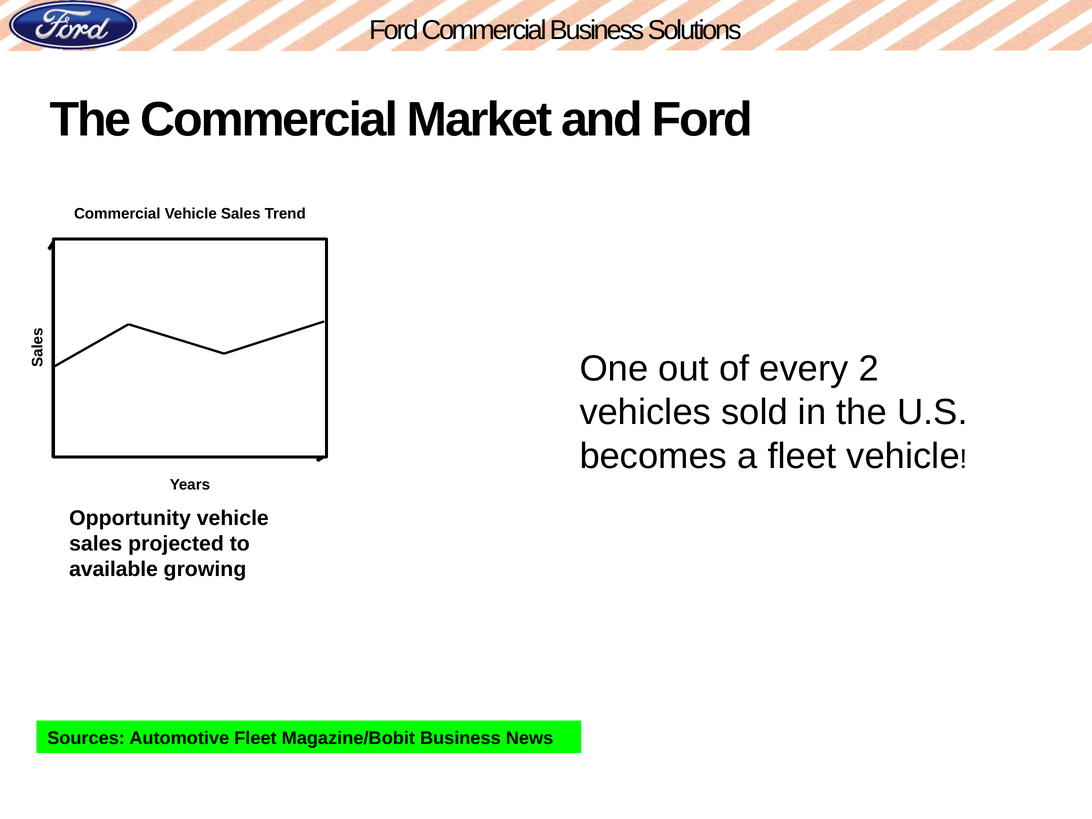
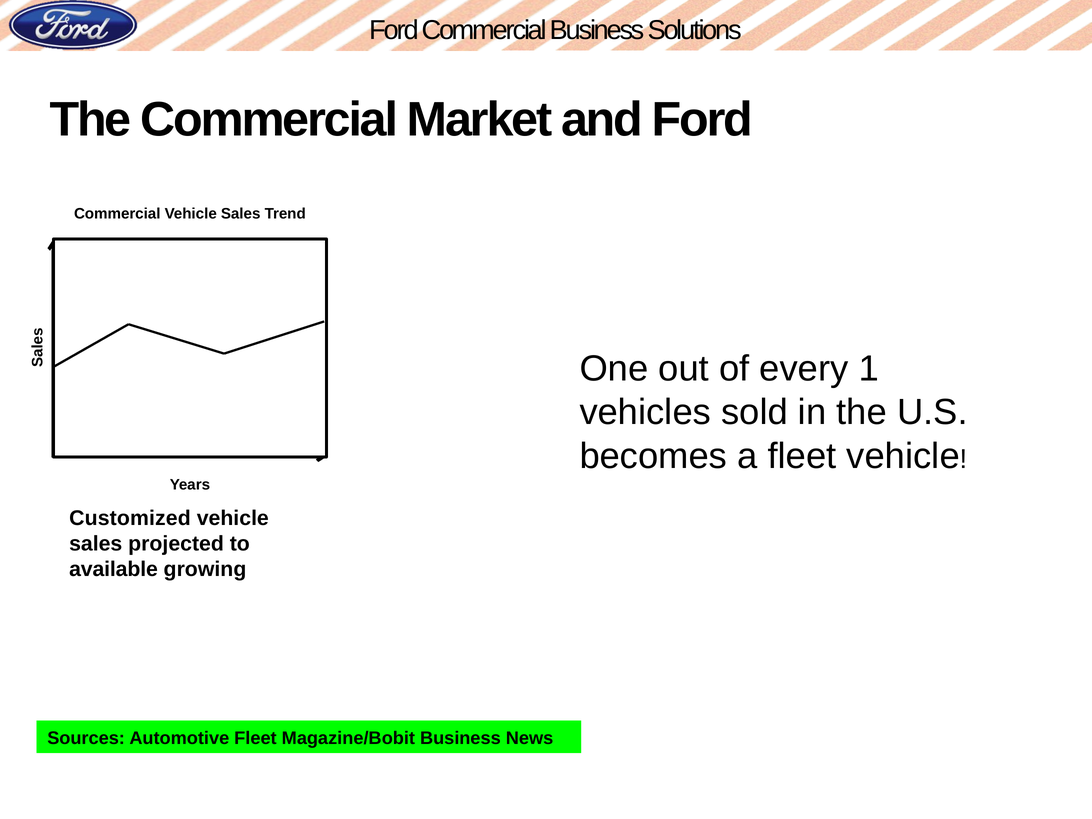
2: 2 -> 1 (869, 369)
Opportunity: Opportunity -> Customized (130, 518)
